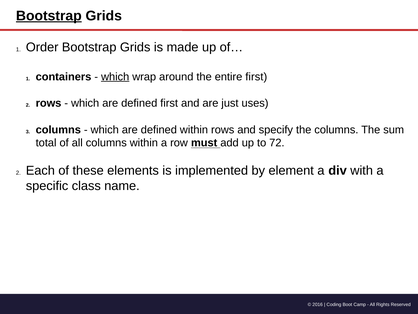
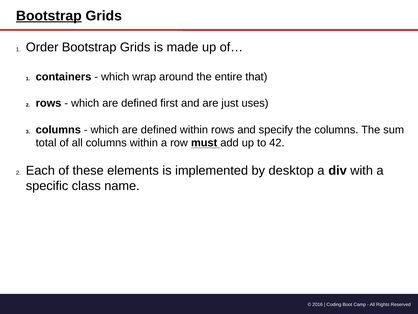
which underline: present -> none (115, 77)
entire first: first -> that (256, 77)
72: 72 -> 42 (277, 143)
element: element -> desktop (291, 170)
